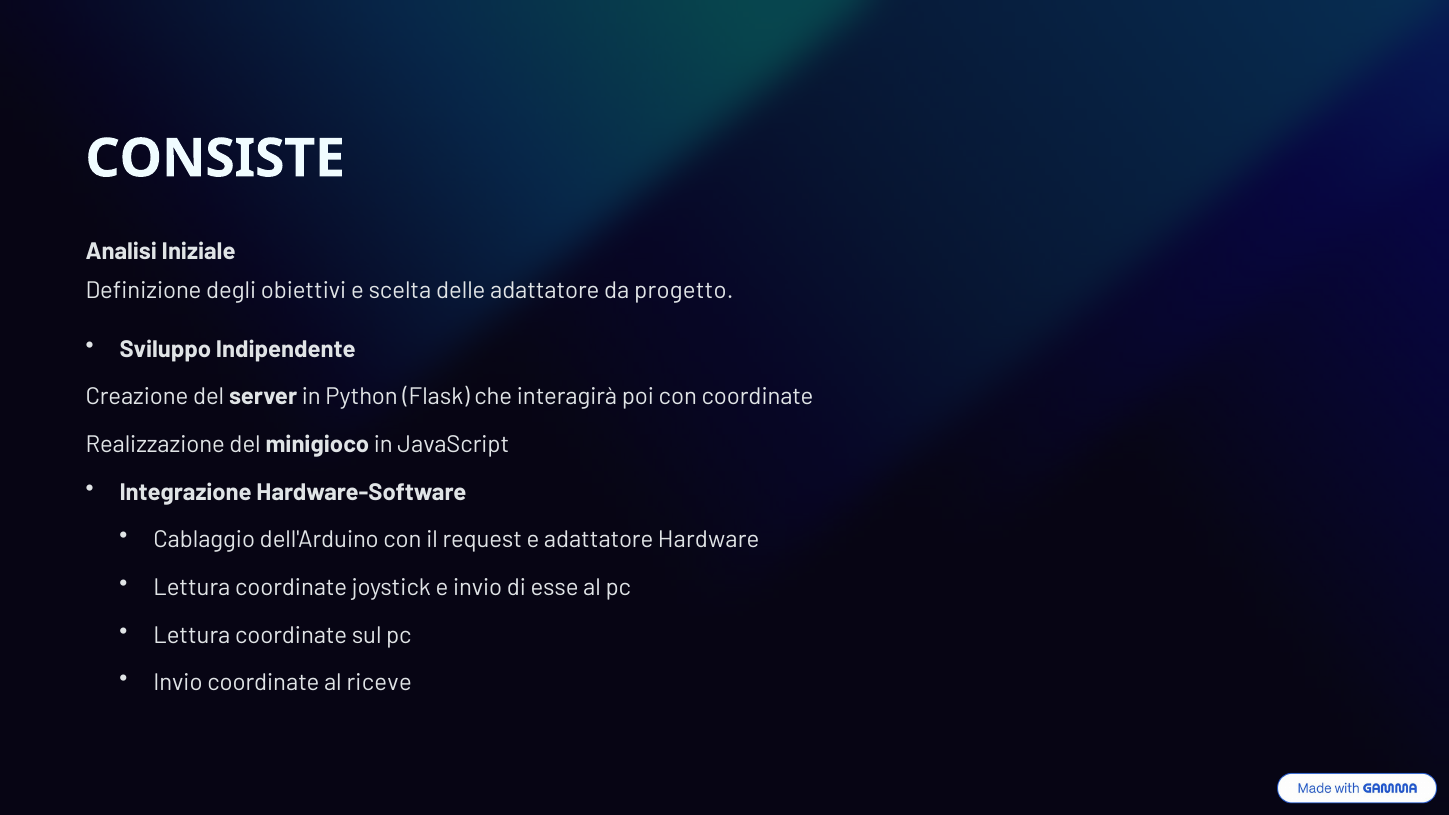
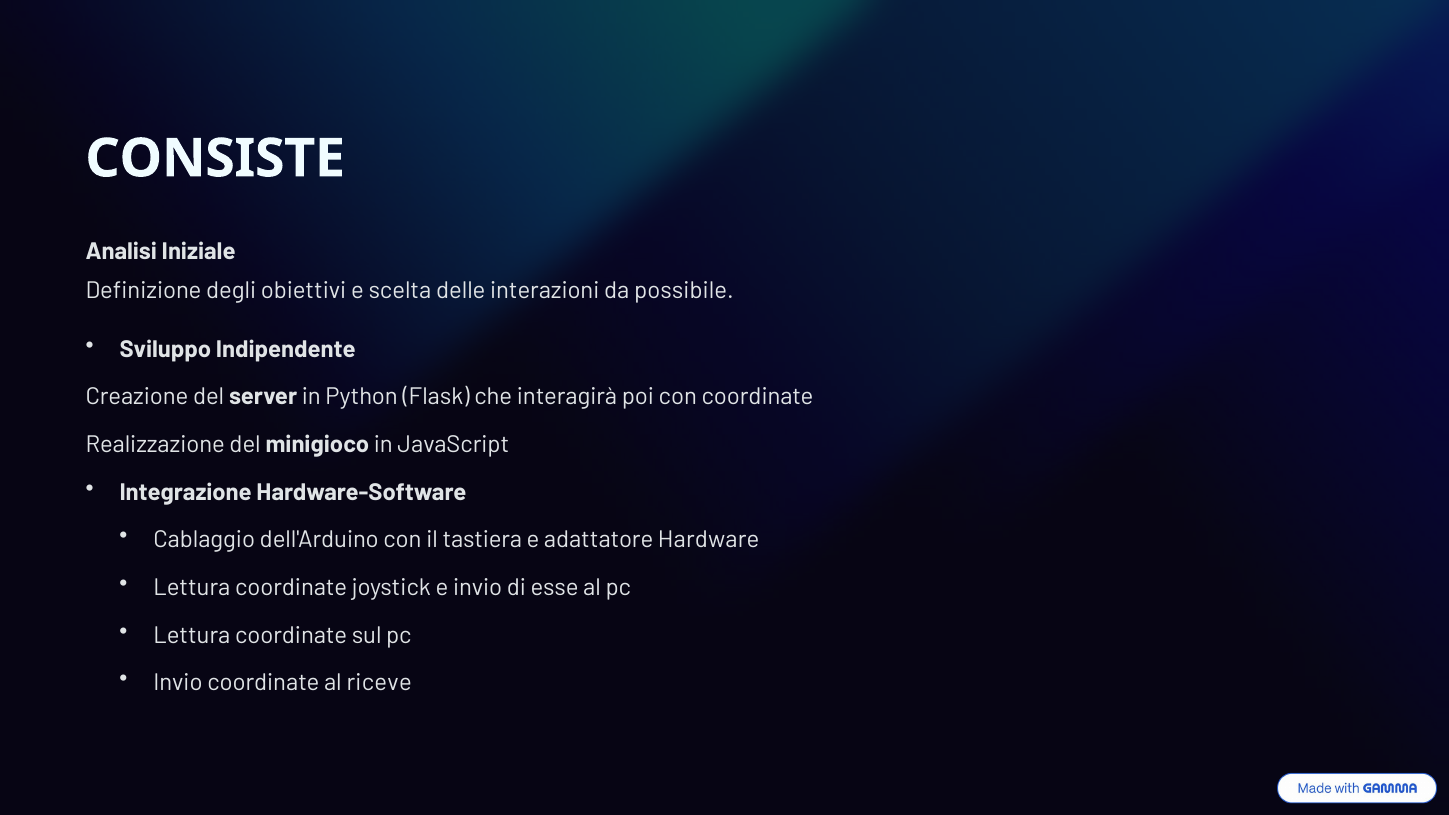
delle adattatore: adattatore -> interazioni (545, 291)
progetto: progetto -> possibile (684, 291)
request: request -> tastiera (482, 540)
